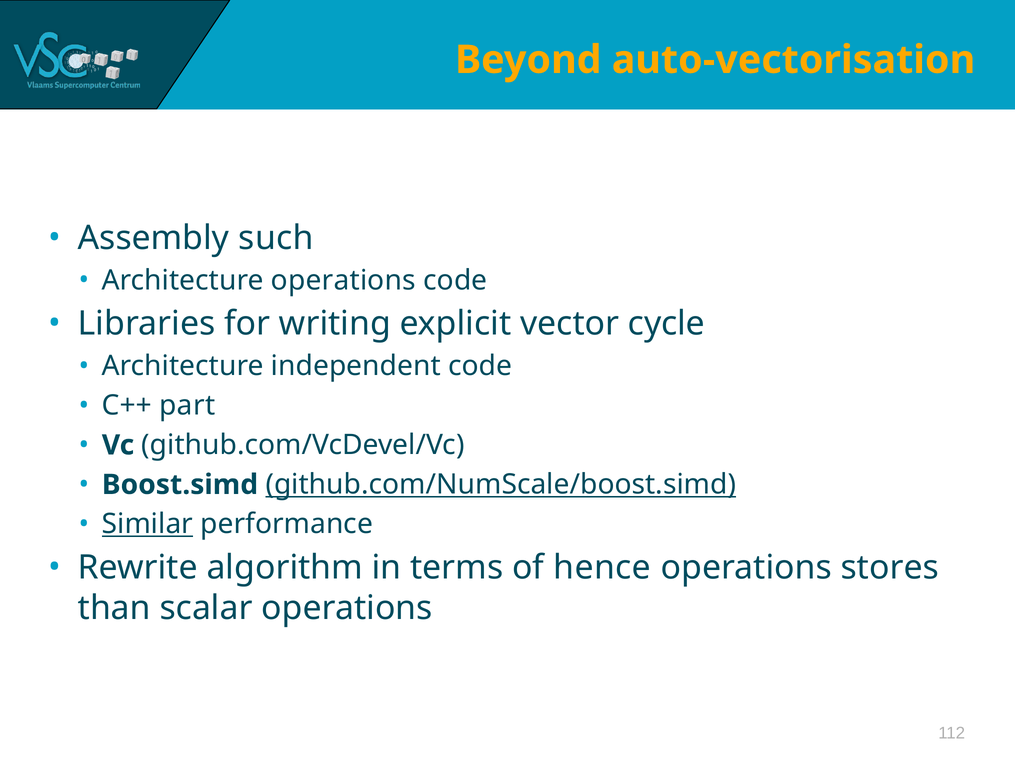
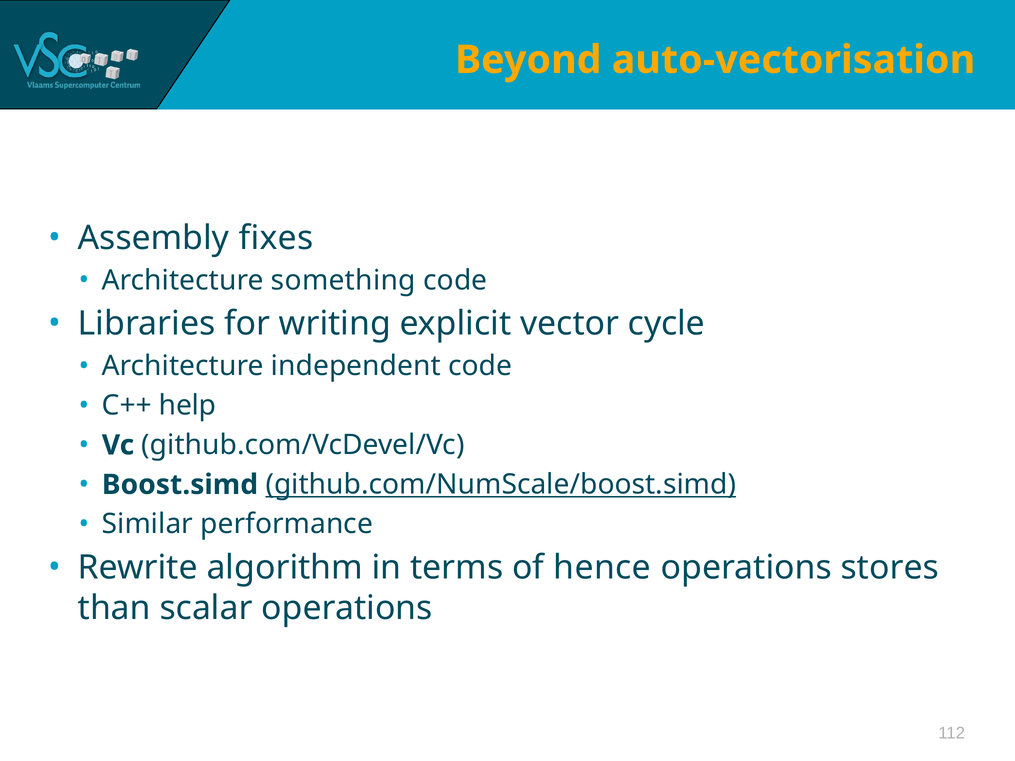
such: such -> fixes (276, 238)
Architecture operations: operations -> something (343, 280)
part: part -> help (188, 406)
Similar underline: present -> none (147, 524)
